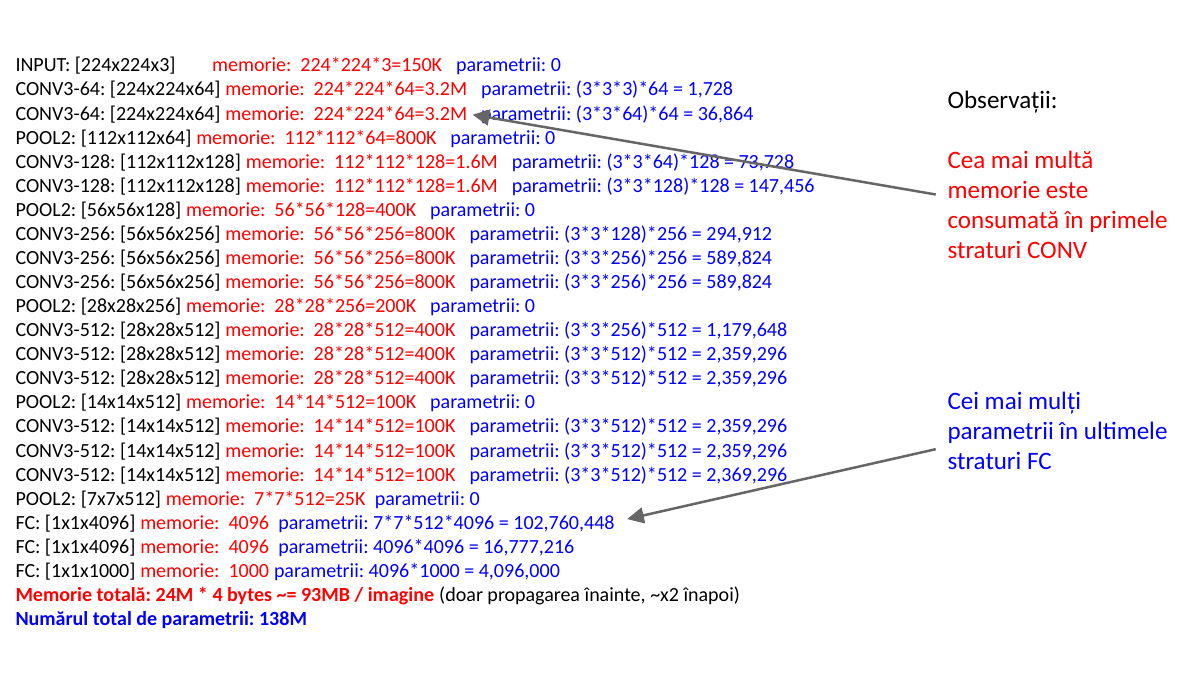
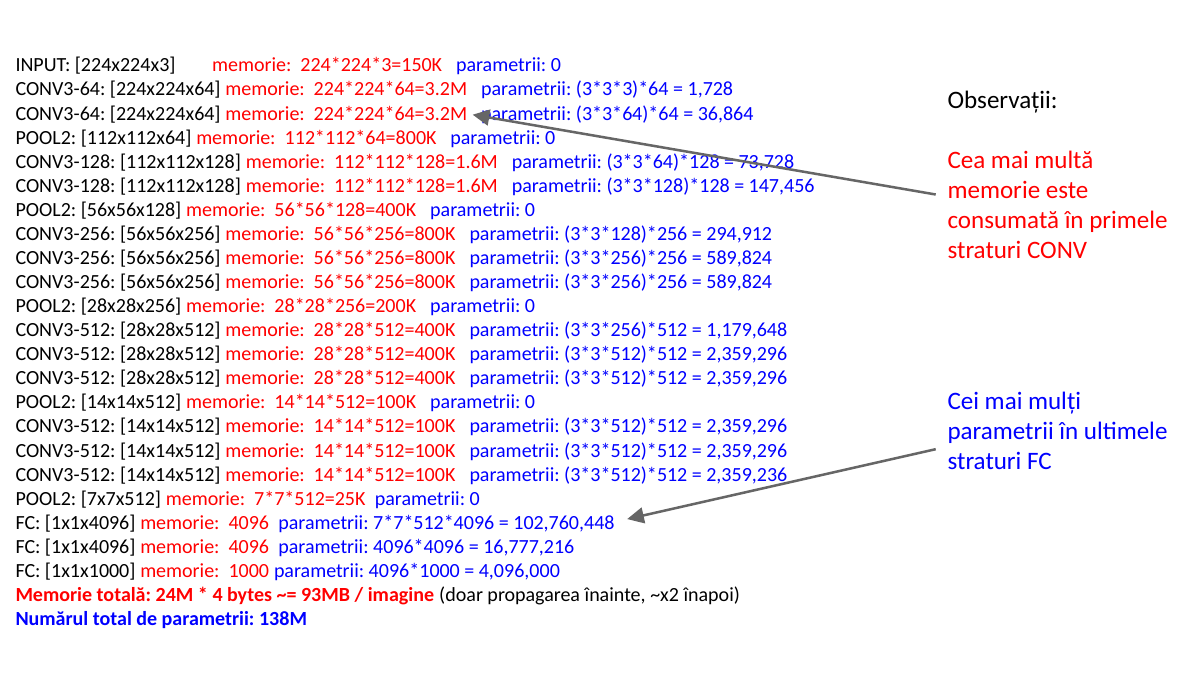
2,369,296: 2,369,296 -> 2,359,236 (747, 474)
